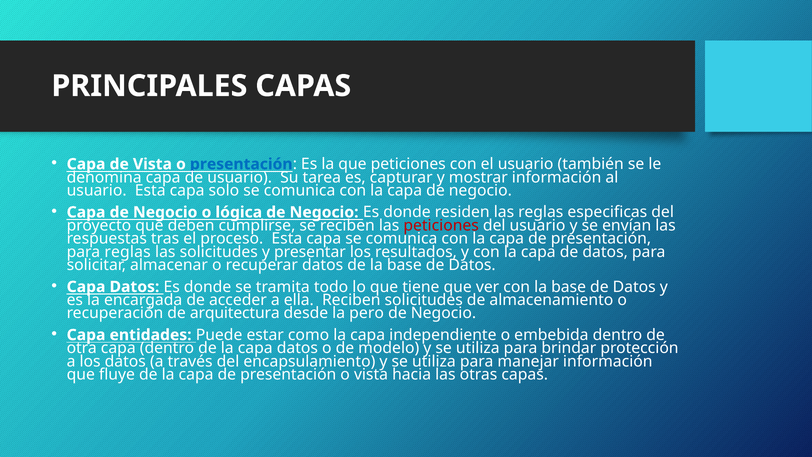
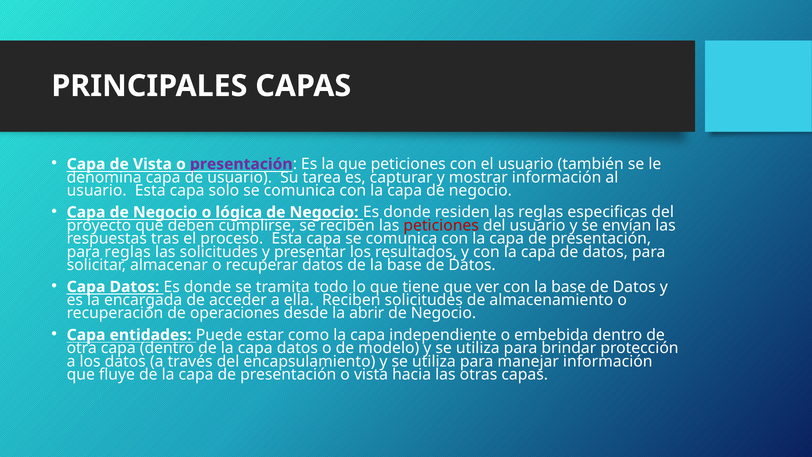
presentación colour: blue -> purple (241, 164)
arquitectura: arquitectura -> operaciones (235, 313)
pero: pero -> abrir (367, 313)
